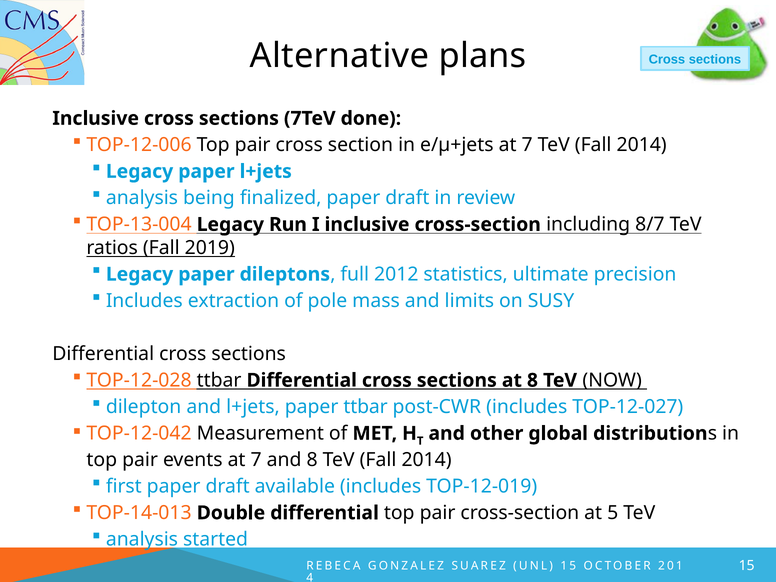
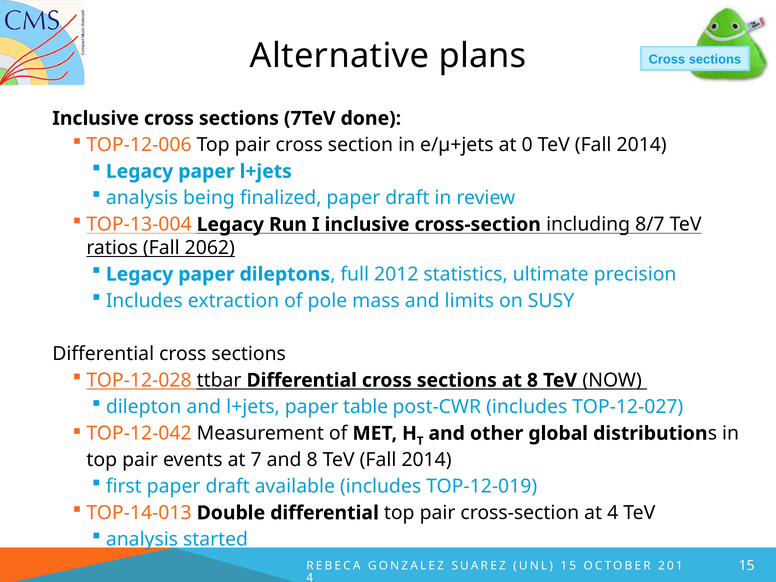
e/µ+jets at 7: 7 -> 0 (527, 145)
2019: 2019 -> 2062 (210, 248)
paper ttbar: ttbar -> table (366, 407)
at 5: 5 -> 4 (613, 513)
